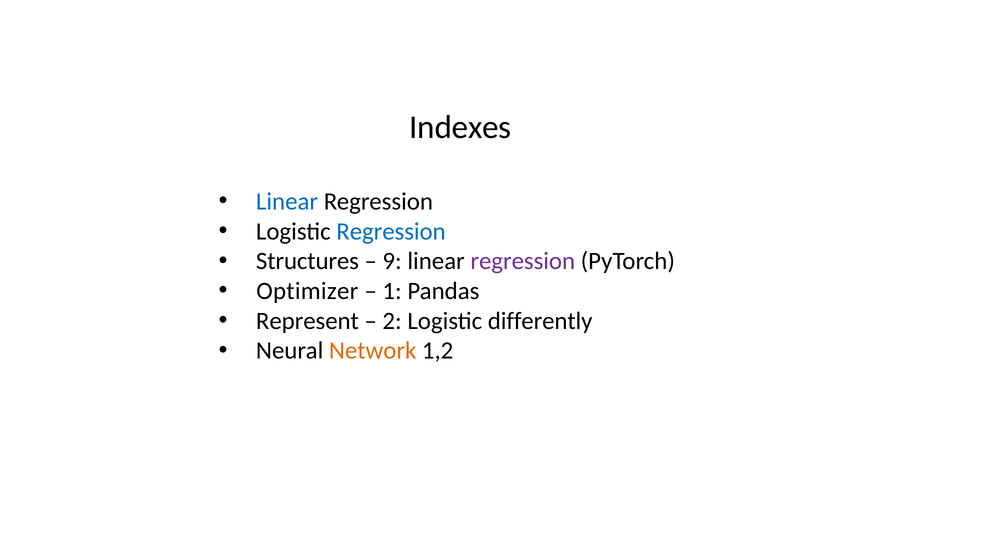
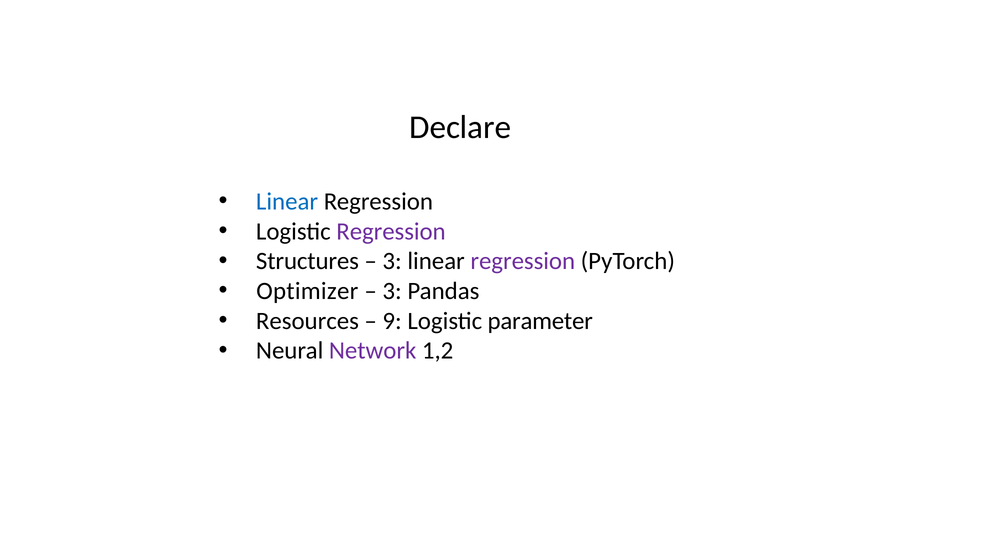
Indexes: Indexes -> Declare (460, 127)
Regression colour: blue -> purple (391, 231)
9: 9 -> 3 (392, 261)
1: 1 -> 3 (392, 291)
Represent: Represent -> Resources (307, 321)
2: 2 -> 9 (392, 321)
differently: differently -> parameter (540, 321)
Network colour: orange -> purple (373, 351)
